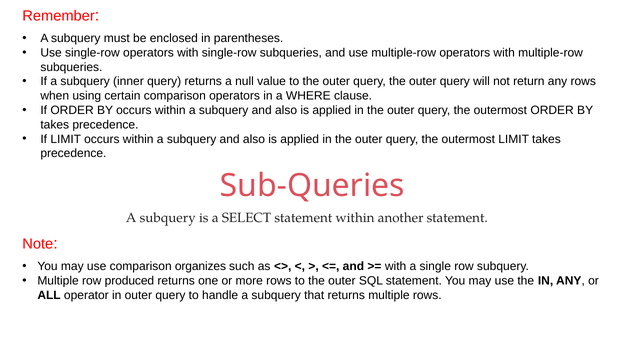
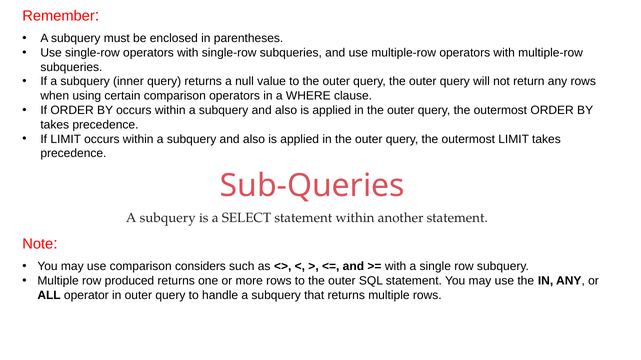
organizes: organizes -> considers (200, 267)
